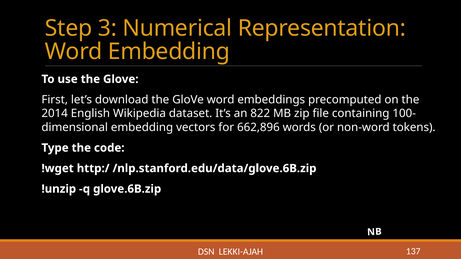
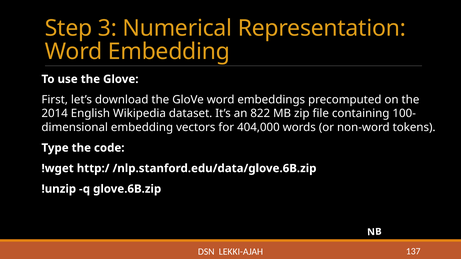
662,896: 662,896 -> 404,000 (258, 127)
